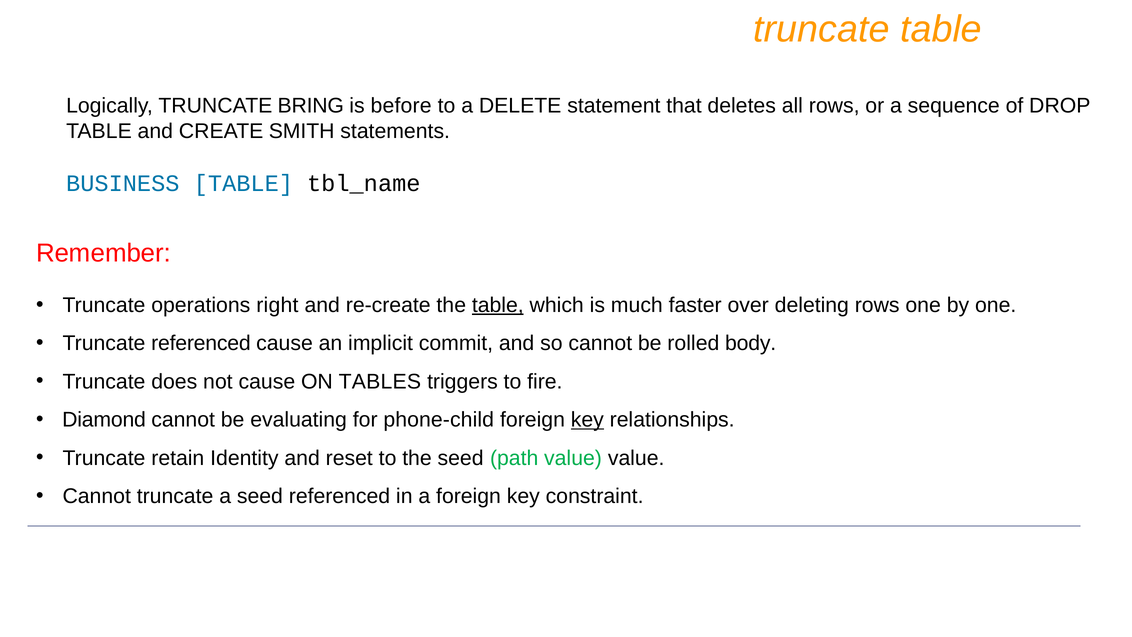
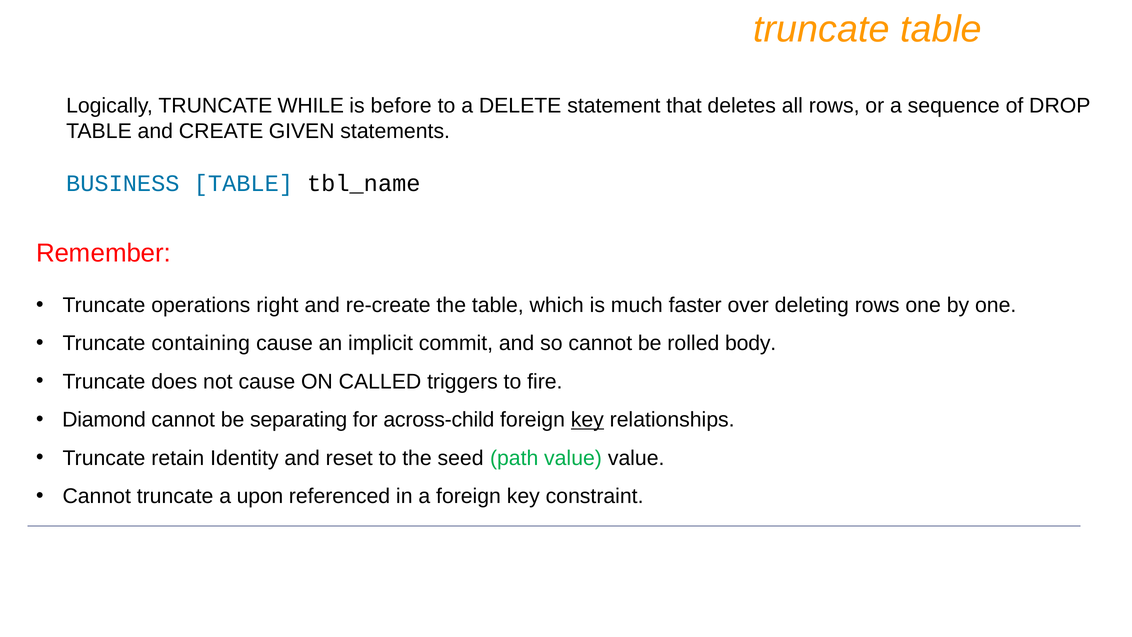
BRING: BRING -> WHILE (311, 106)
SMITH: SMITH -> GIVEN (302, 131)
table underline: present -> none (498, 305)
Truncate referenced: referenced -> containing (201, 343)
TABLES: TABLES -> CALLED (380, 381)
evaluating: evaluating -> separating (299, 420)
phone-child: phone-child -> across-child (439, 420)
a seed: seed -> upon (260, 496)
